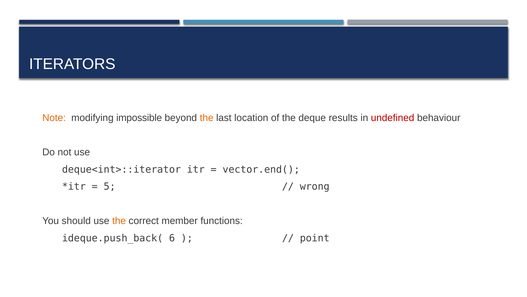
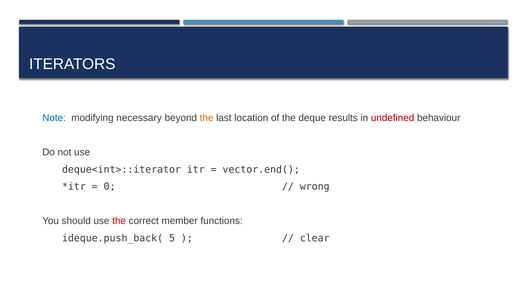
Note colour: orange -> blue (54, 118)
impossible: impossible -> necessary (139, 118)
5: 5 -> 0 (110, 186)
the colour: orange -> red (119, 221)
6: 6 -> 5 (172, 238)
point: point -> clear (315, 238)
